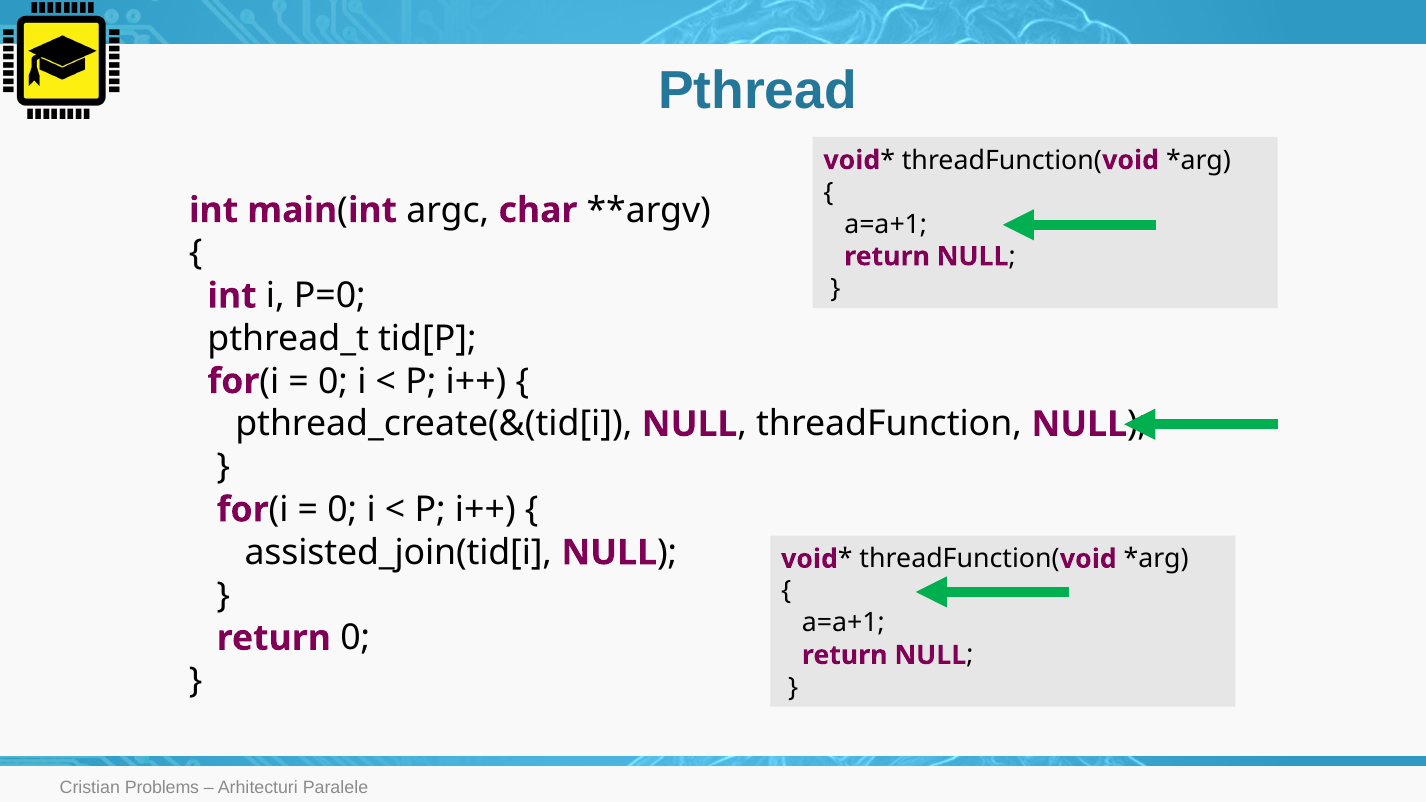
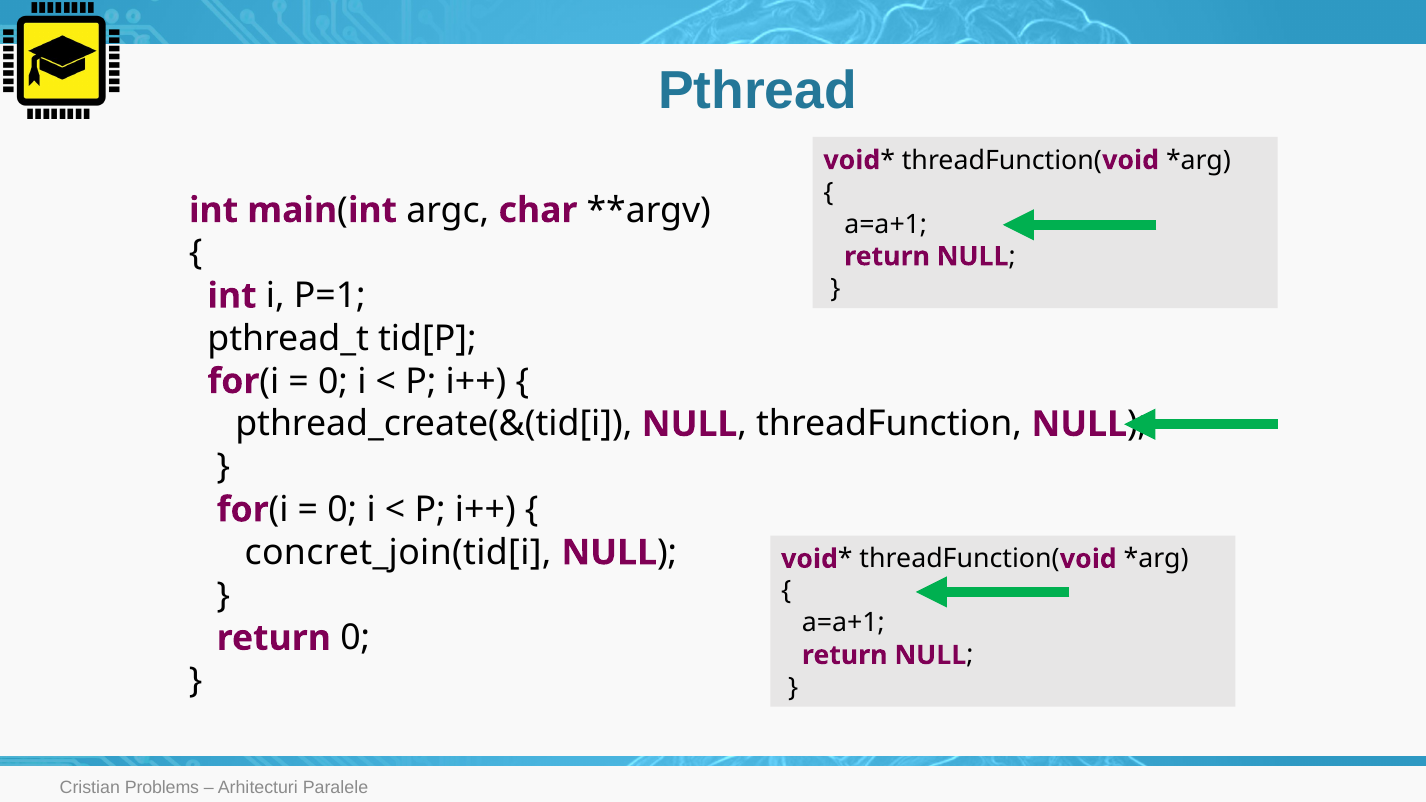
P=0: P=0 -> P=1 (330, 296)
assisted_join(tid[i: assisted_join(tid[i -> concret_join(tid[i (398, 553)
